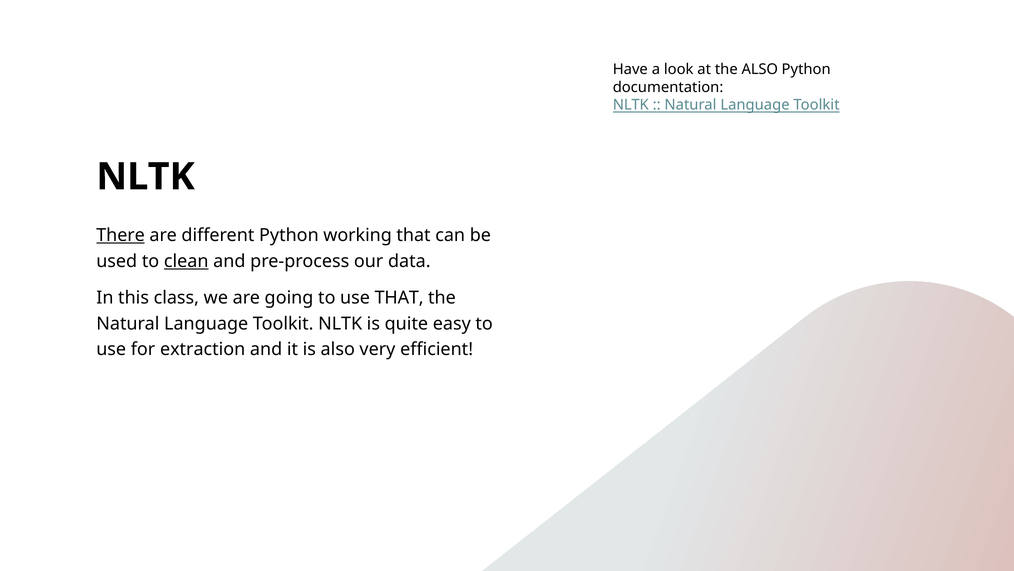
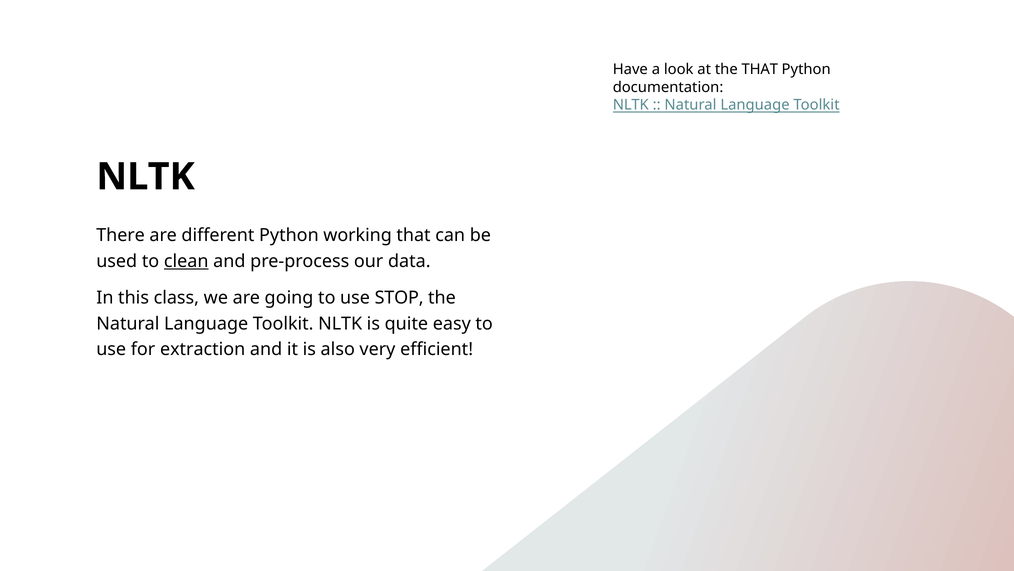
the ALSO: ALSO -> THAT (760, 69)
There underline: present -> none (121, 235)
use THAT: THAT -> STOP (399, 297)
